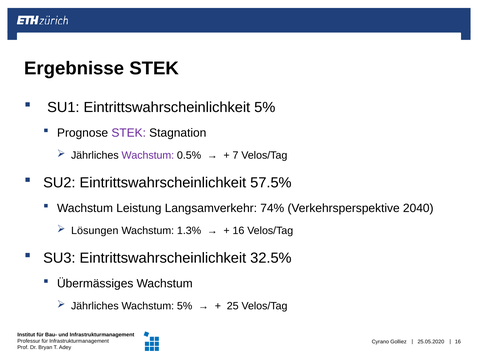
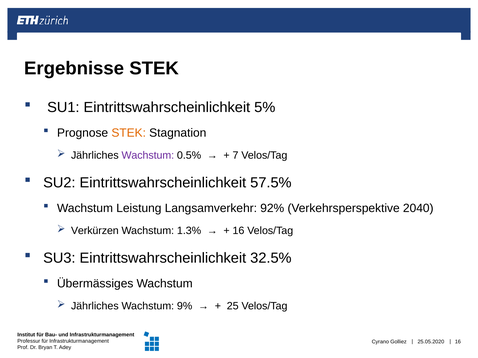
STEK colour: purple -> orange (129, 133)
74%: 74% -> 92% (272, 209)
Lösungen: Lösungen -> Verkürzen (95, 231)
Wachstum 5%: 5% -> 9% (185, 307)
